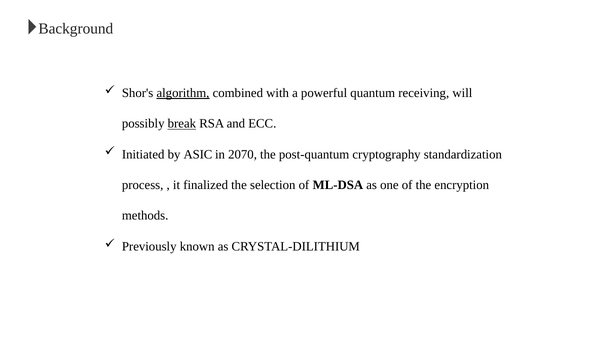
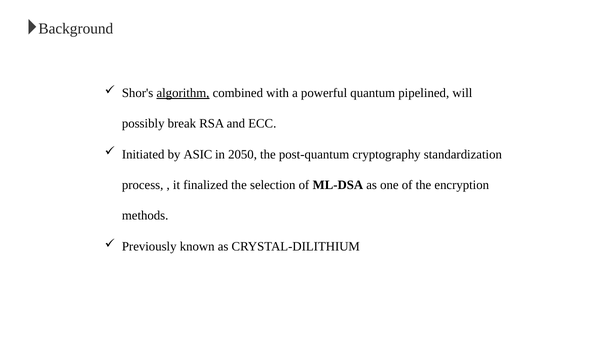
receiving: receiving -> pipelined (424, 93)
break underline: present -> none (182, 124)
2070: 2070 -> 2050 (243, 154)
